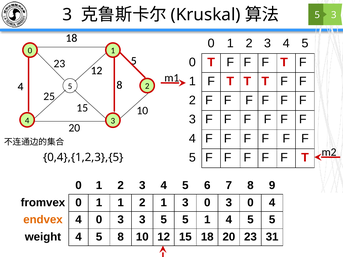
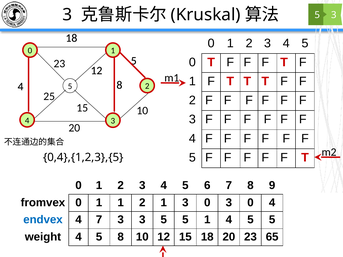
endvex colour: orange -> blue (43, 220)
4 0: 0 -> 7 (99, 220)
31: 31 -> 65 (272, 237)
